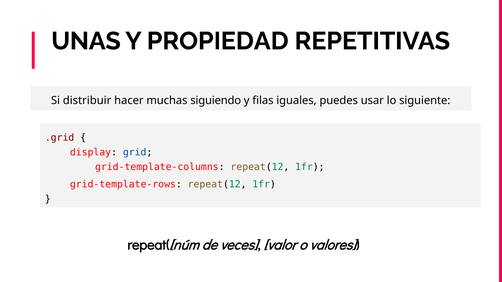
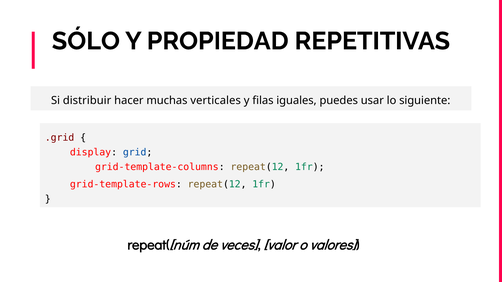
UNAS: UNAS -> SÓLO (86, 41)
siguiendo: siguiendo -> verticales (216, 101)
